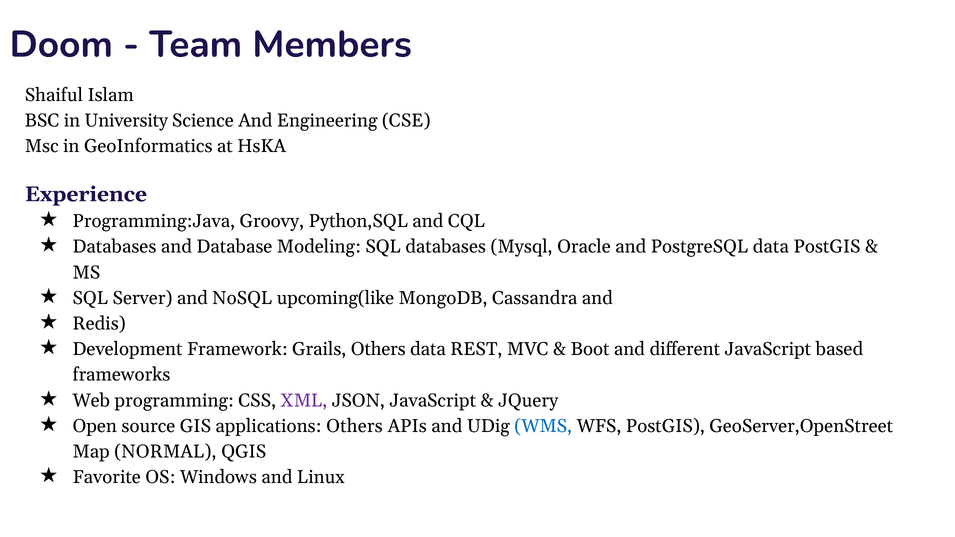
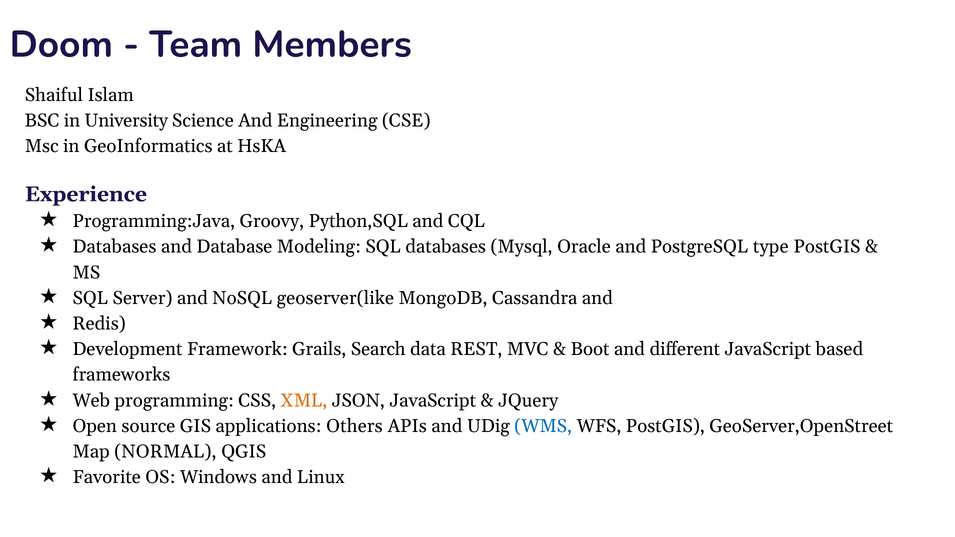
PostgreSQL data: data -> type (771, 247)
upcoming(like: upcoming(like -> geoserver(like (335, 298)
Grails Others: Others -> Search (378, 349)
XML colour: purple -> orange (304, 401)
